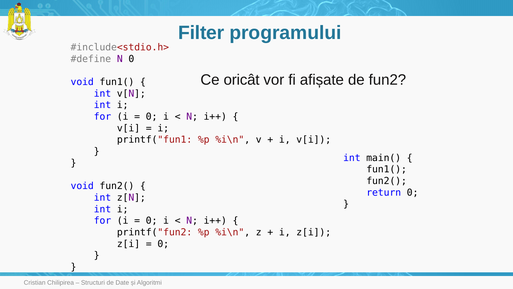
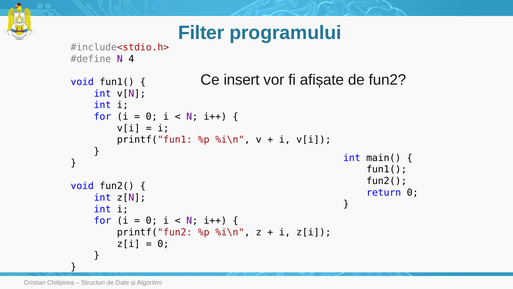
N 0: 0 -> 4 (131, 59)
oricât: oricât -> insert (242, 80)
